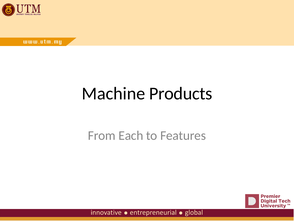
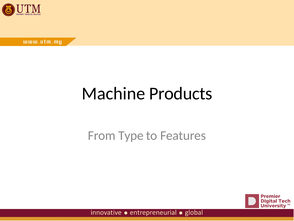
Each: Each -> Type (131, 135)
